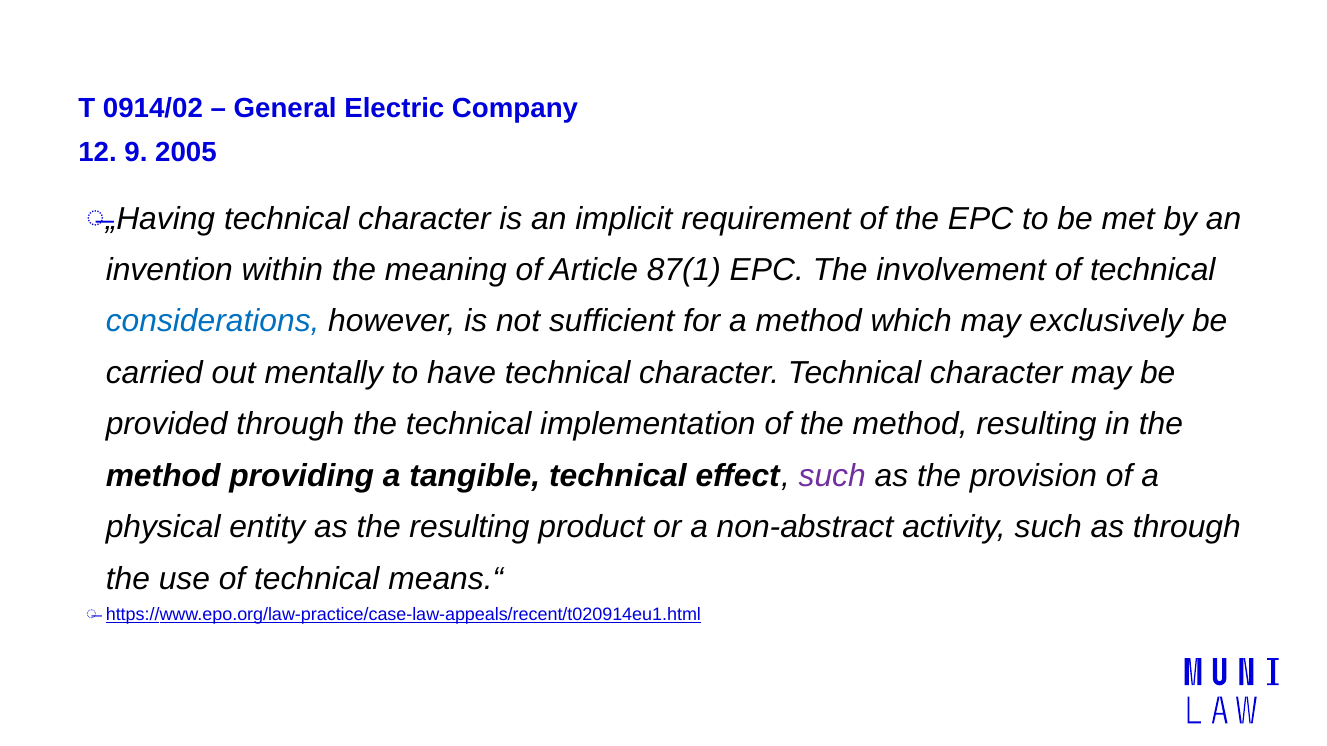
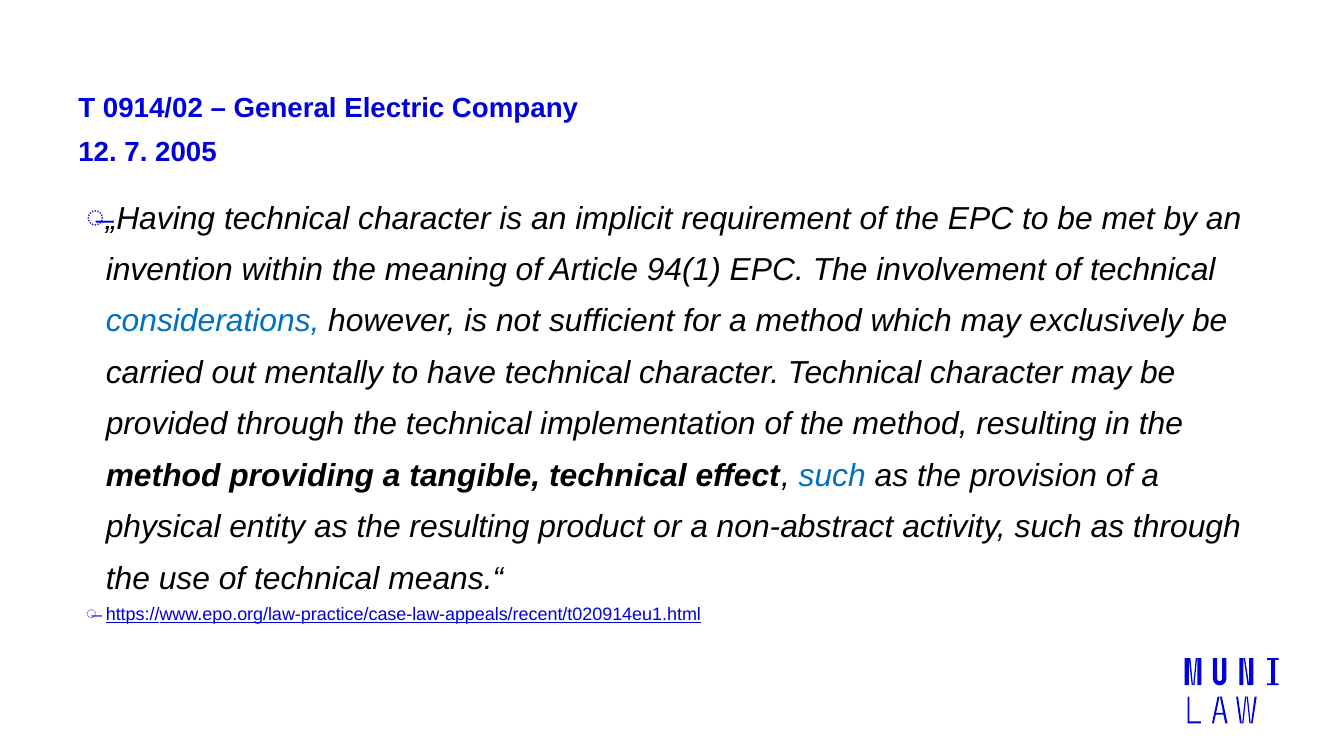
9: 9 -> 7 (136, 152)
87(1: 87(1 -> 94(1 (684, 270)
such colour: purple -> blue (832, 476)
